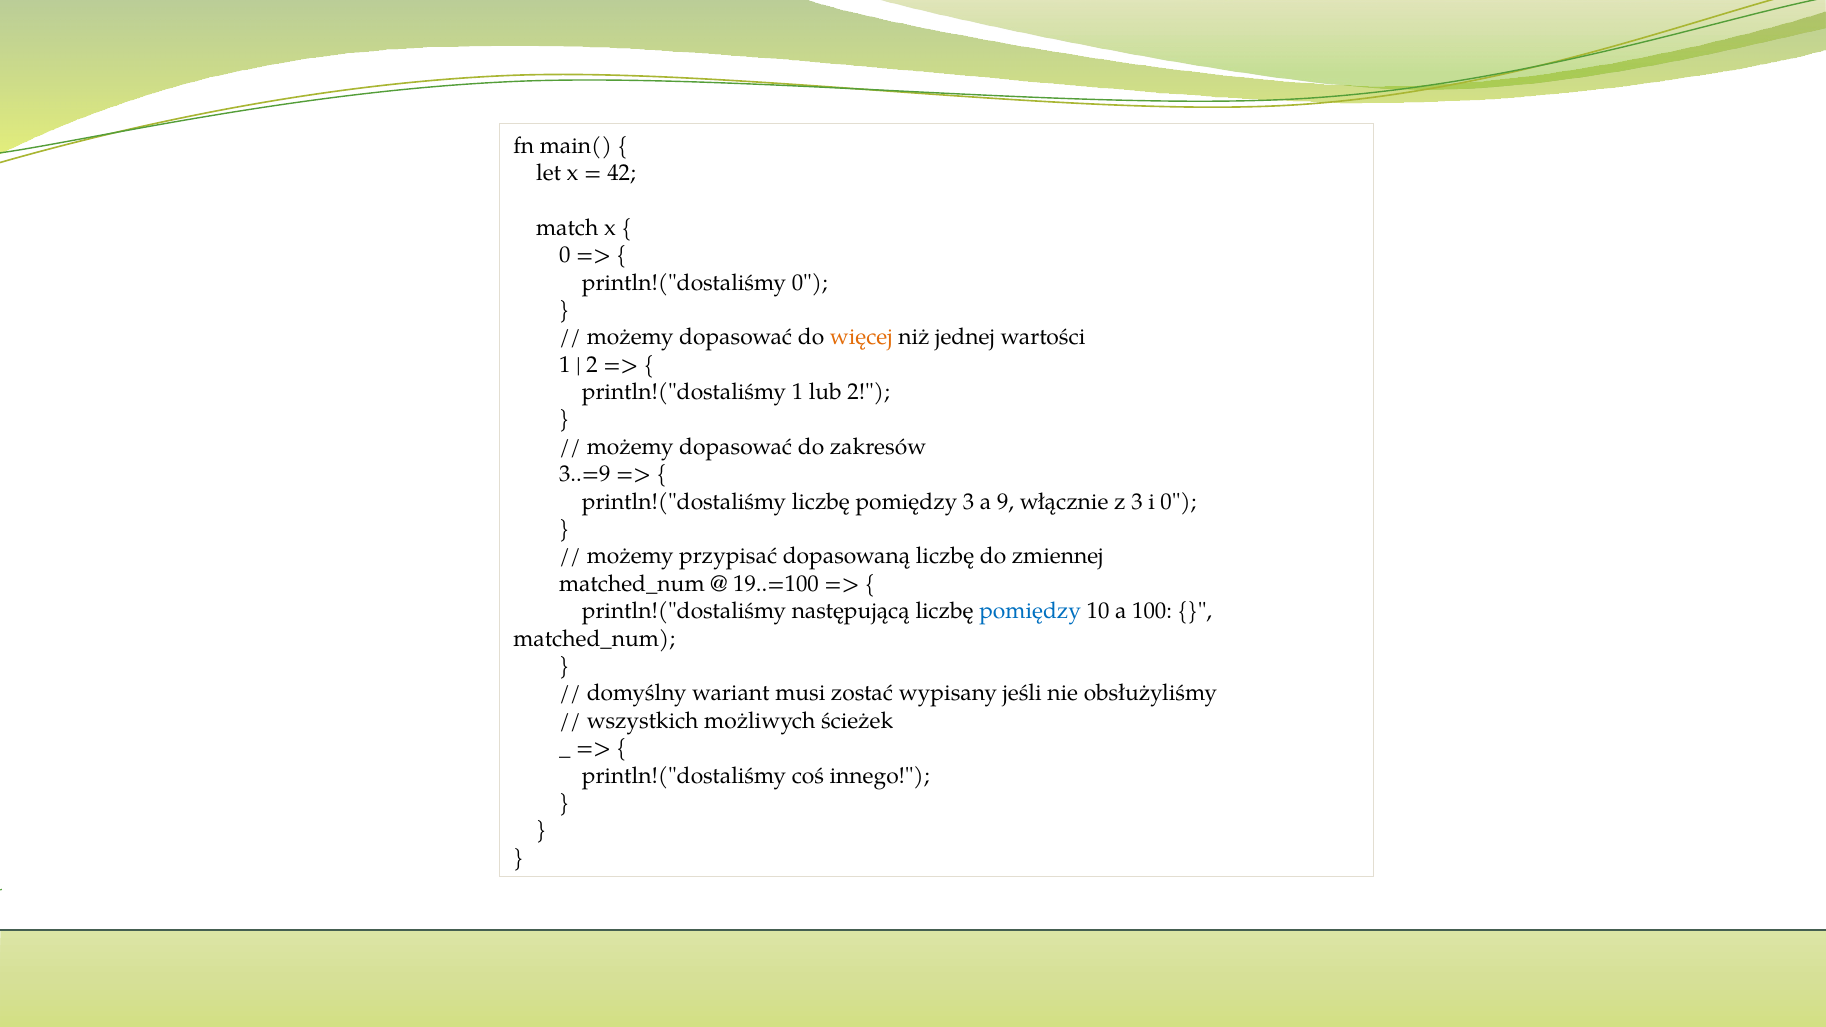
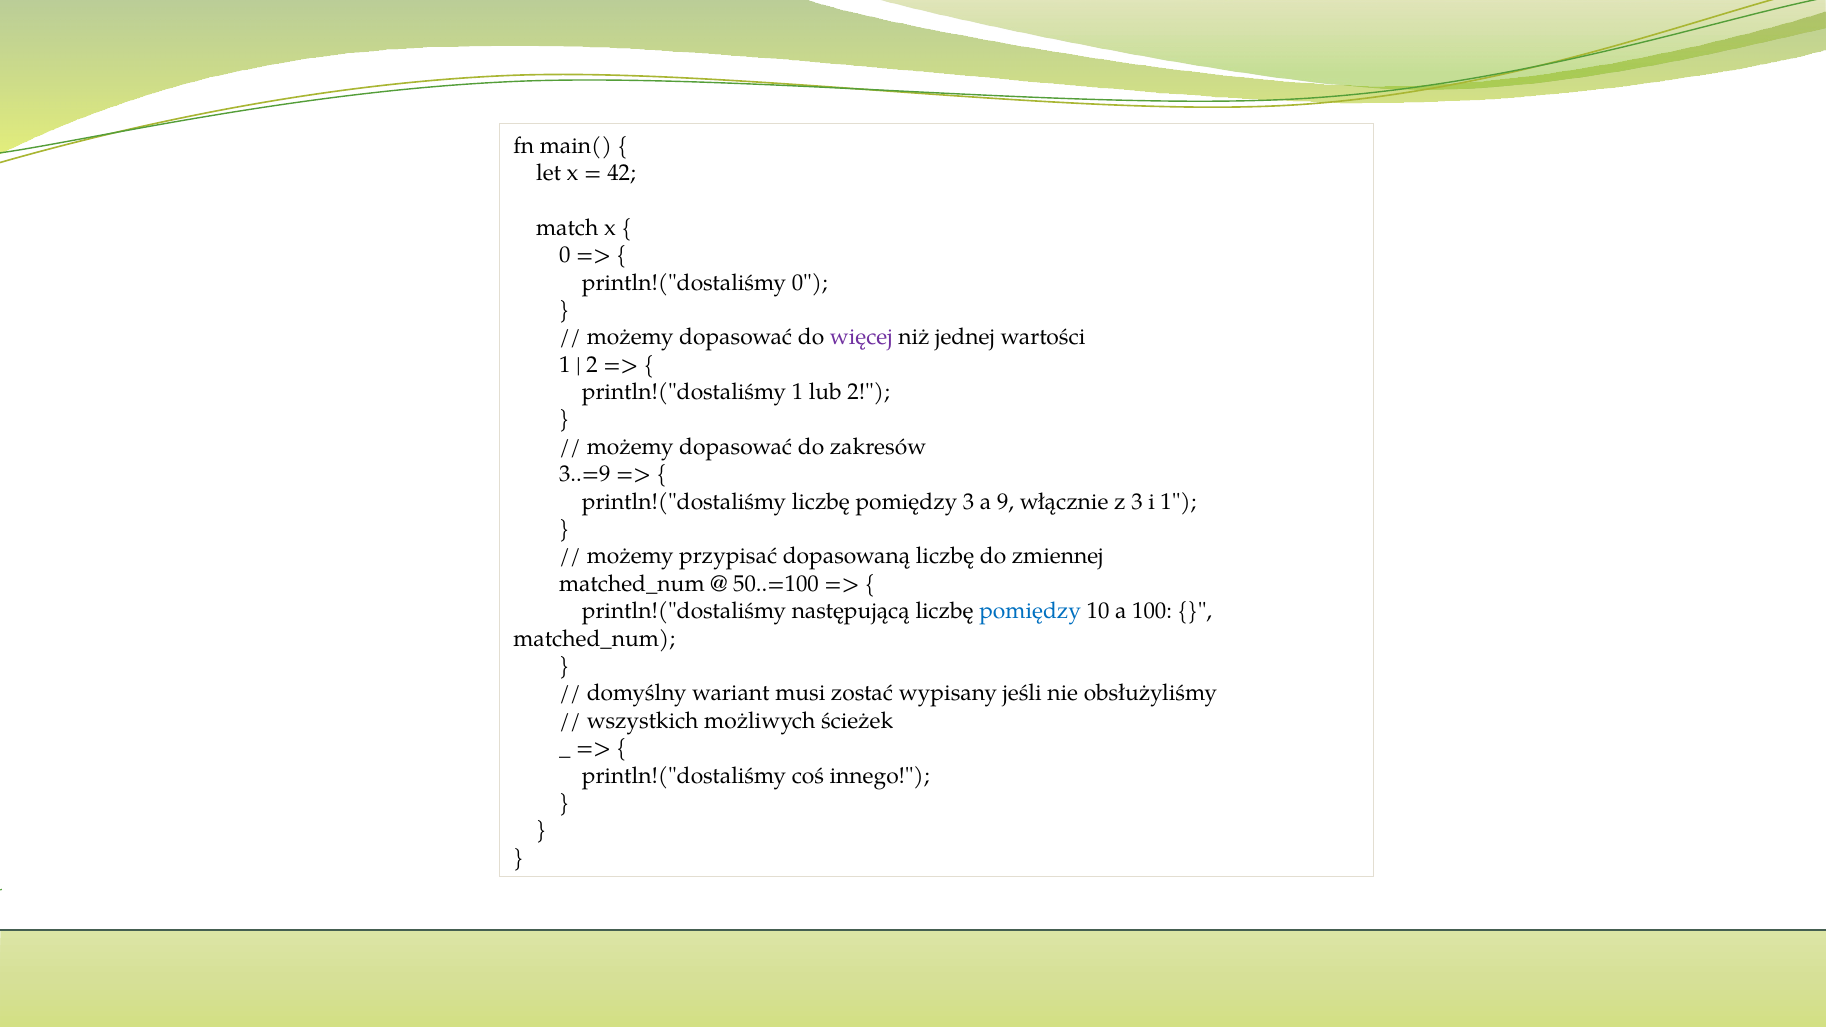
więcej colour: orange -> purple (861, 337)
i 0: 0 -> 1 (1178, 502)
19..=100: 19..=100 -> 50..=100 (776, 584)
